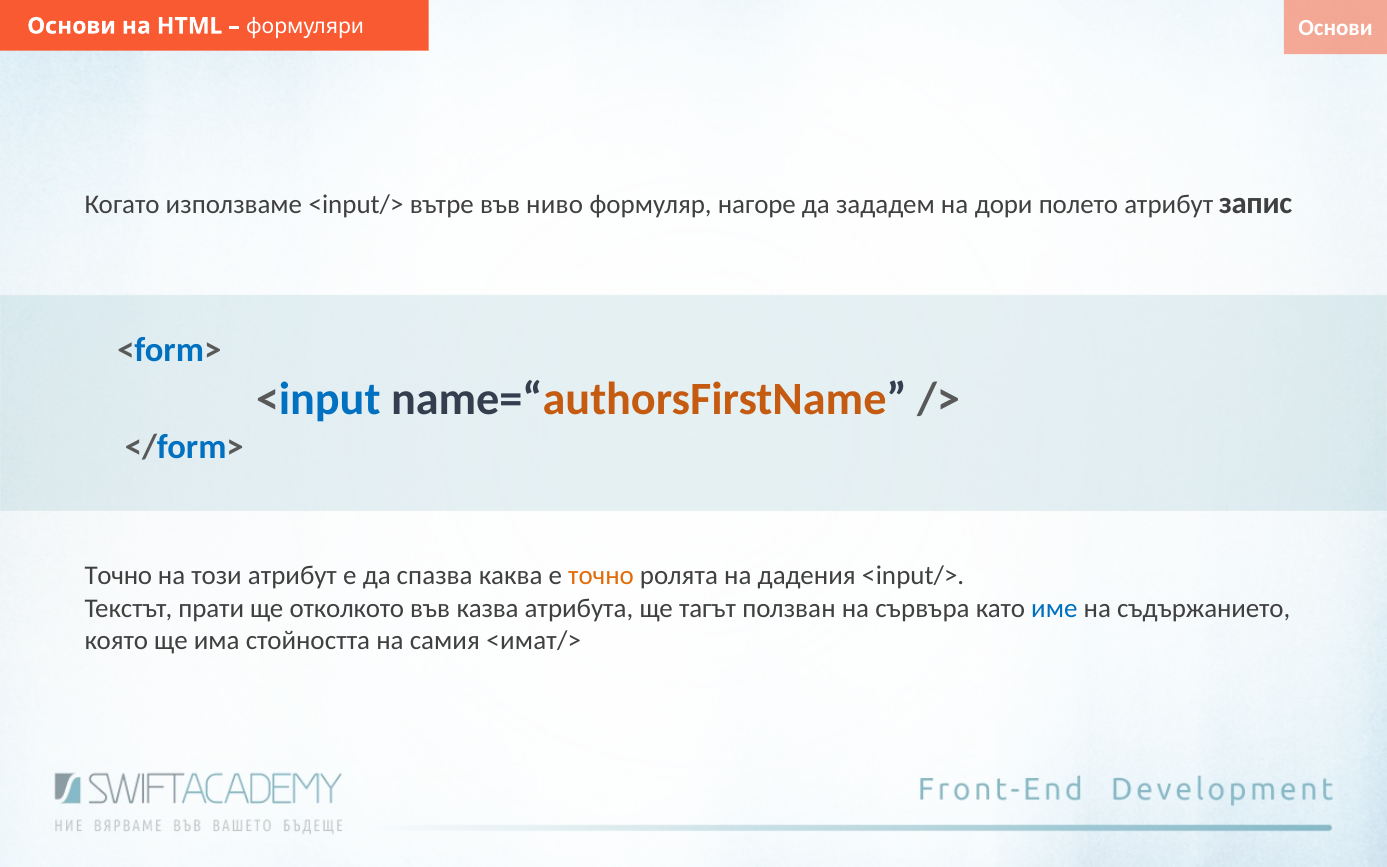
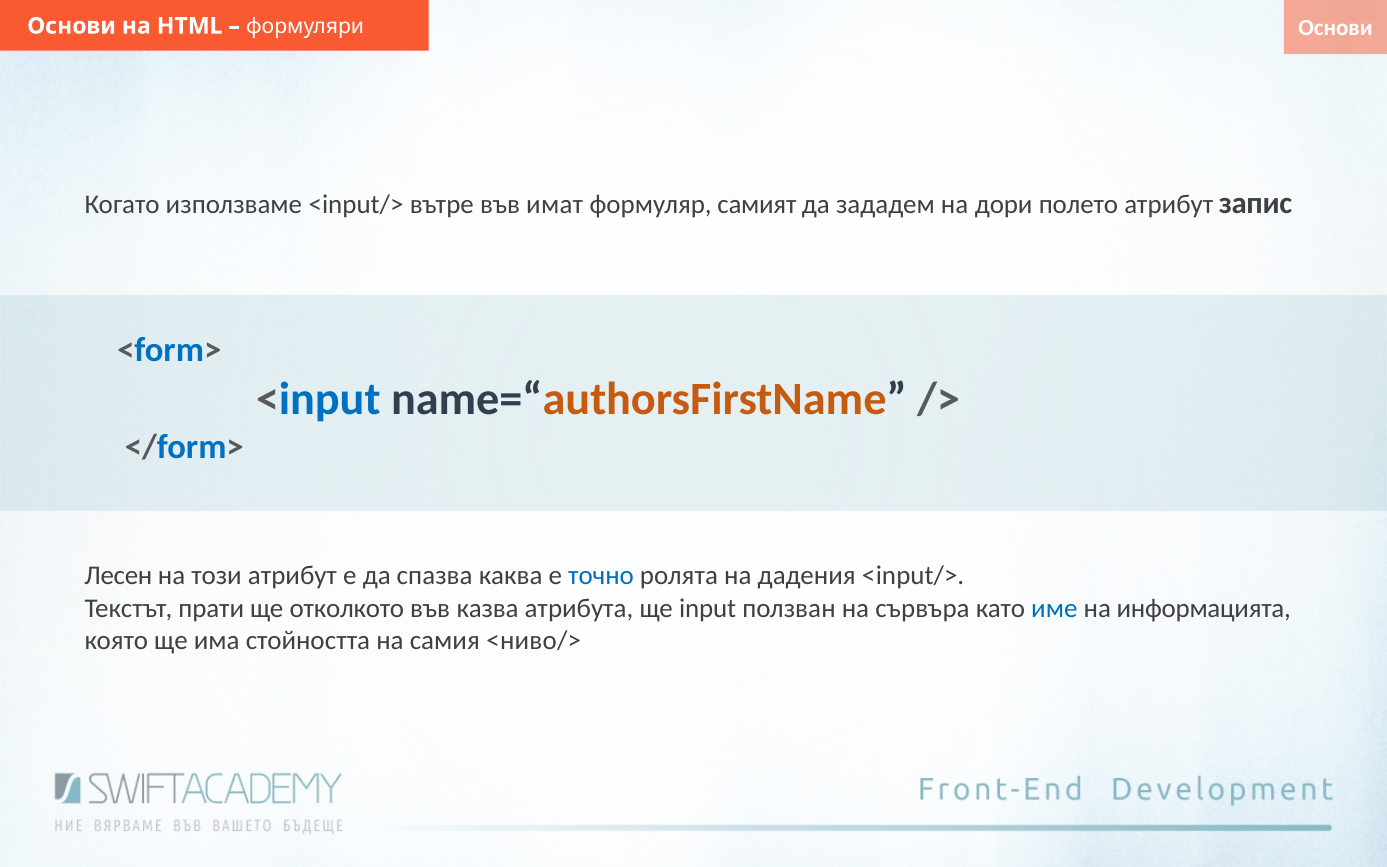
ниво: ниво -> имат (555, 204)
нагоре: нагоре -> самият (757, 204)
Точно: Точно -> Лесен (118, 576)
точно colour: orange -> blue (601, 576)
тагът: тагът -> input (708, 608)
съдържанието: съдържанието -> информацията (1204, 608)
<имат/>: <имат/> -> <ниво/> (534, 640)
